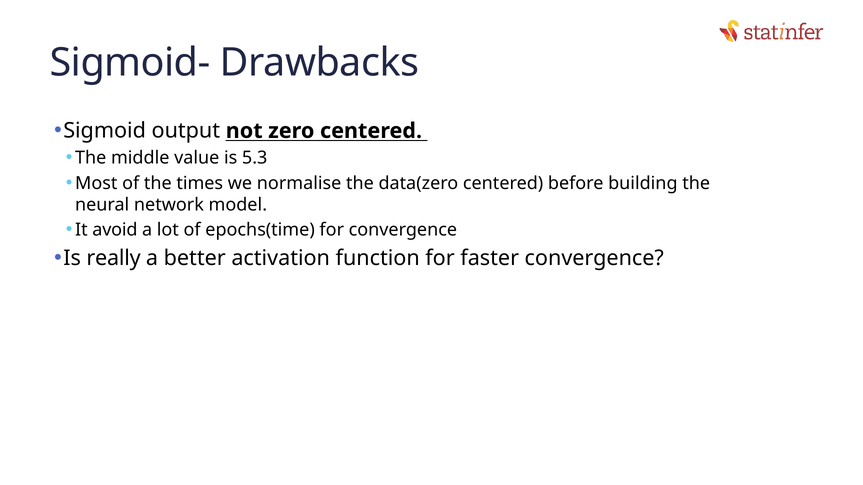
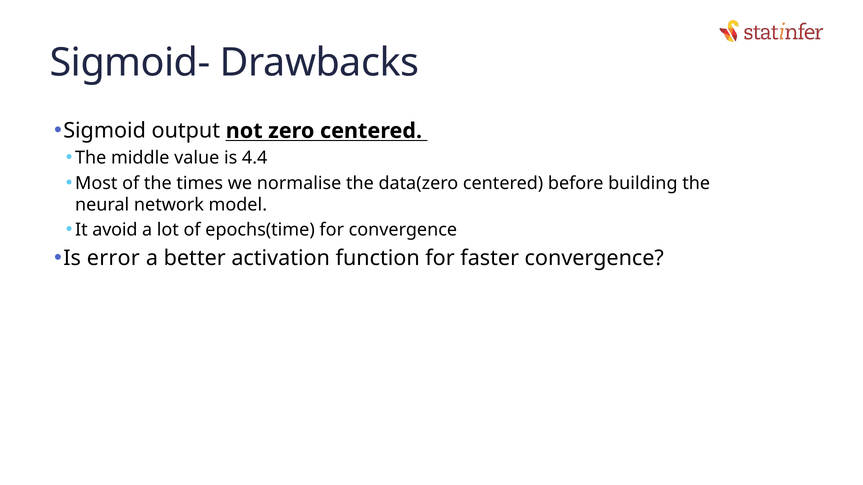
5.3: 5.3 -> 4.4 (255, 158)
really: really -> error (113, 258)
